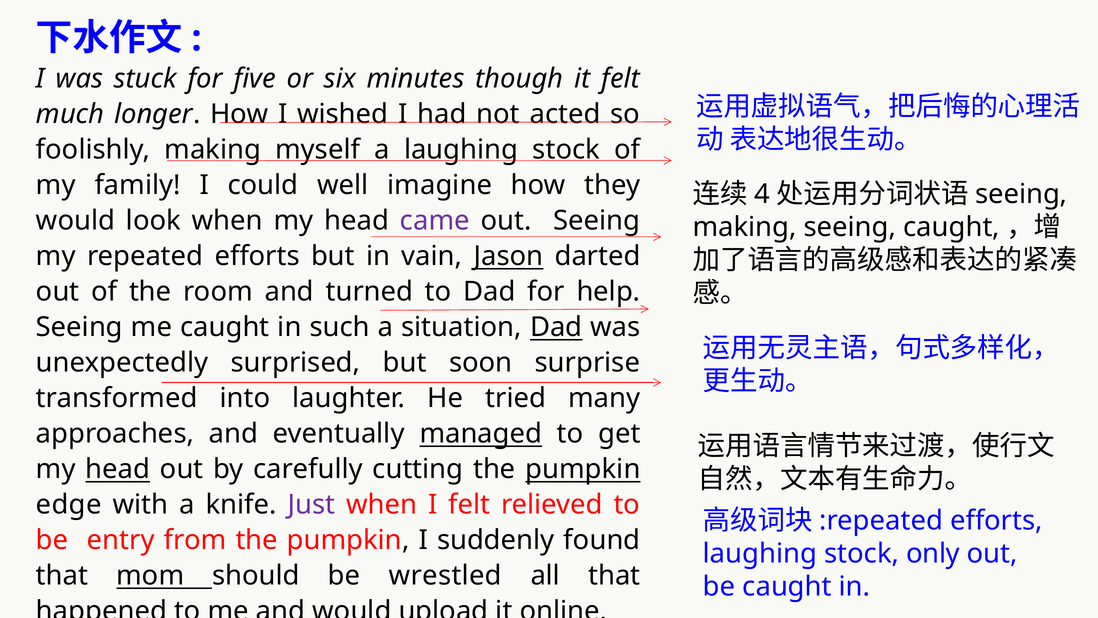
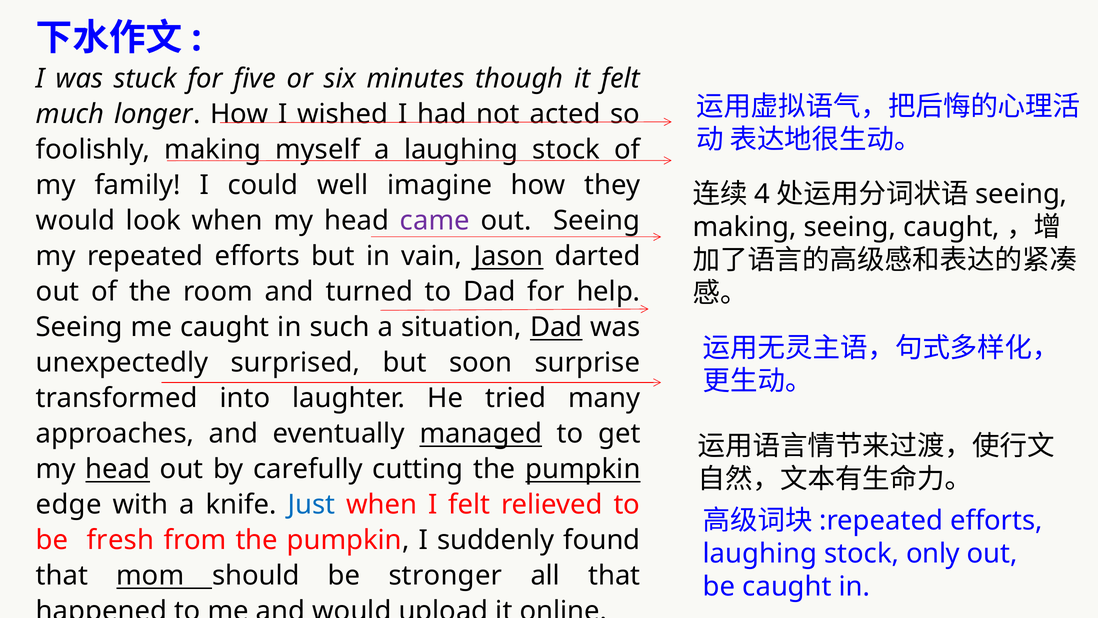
Just colour: purple -> blue (312, 504)
entry: entry -> fresh (120, 540)
wrestled: wrestled -> stronger (445, 575)
